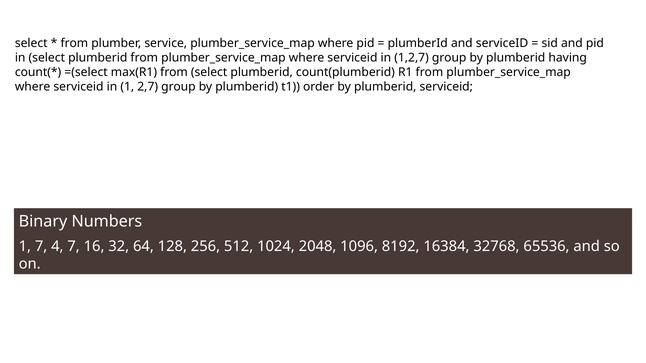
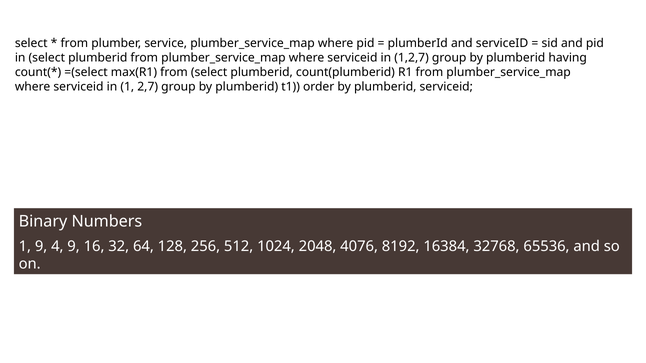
1 7: 7 -> 9 (41, 246)
4 7: 7 -> 9 (74, 246)
1096: 1096 -> 4076 (359, 246)
